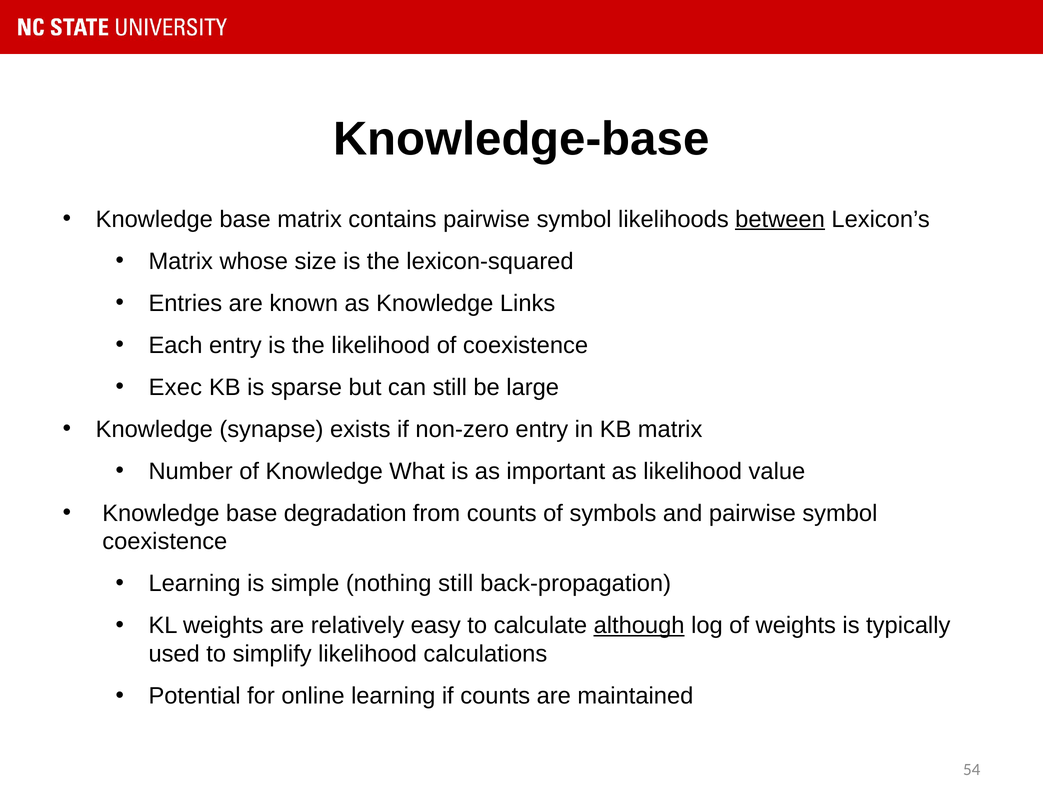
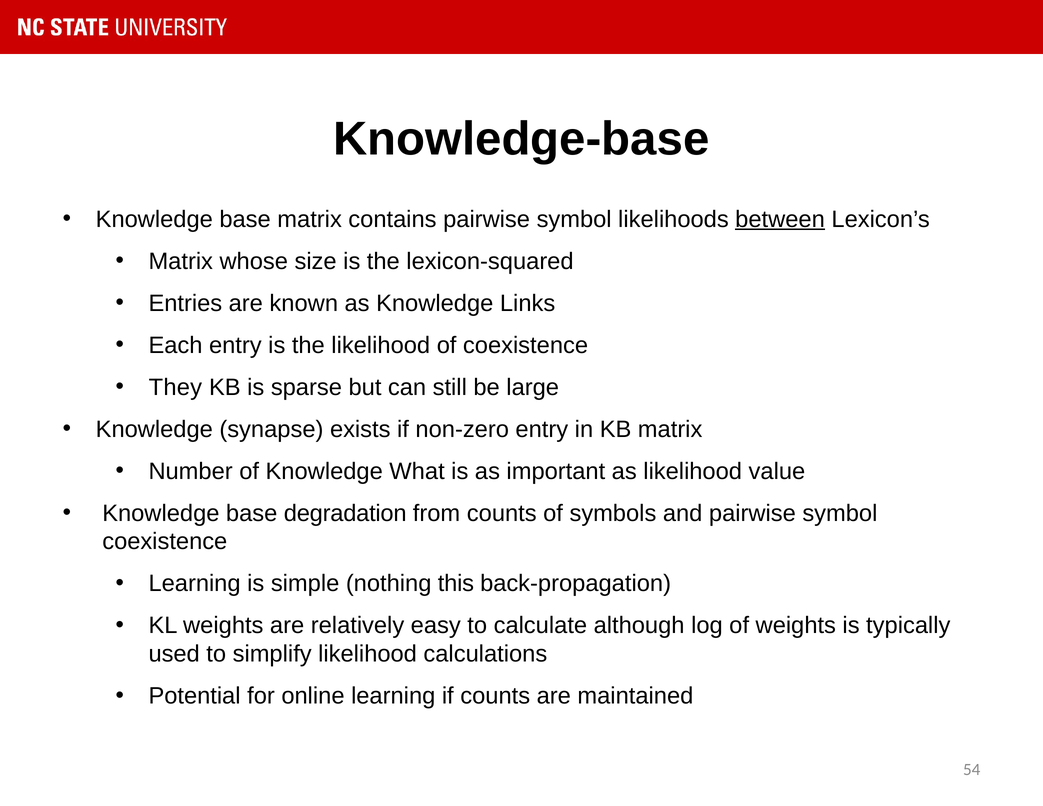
Exec: Exec -> They (175, 387)
nothing still: still -> this (456, 584)
although underline: present -> none (639, 626)
